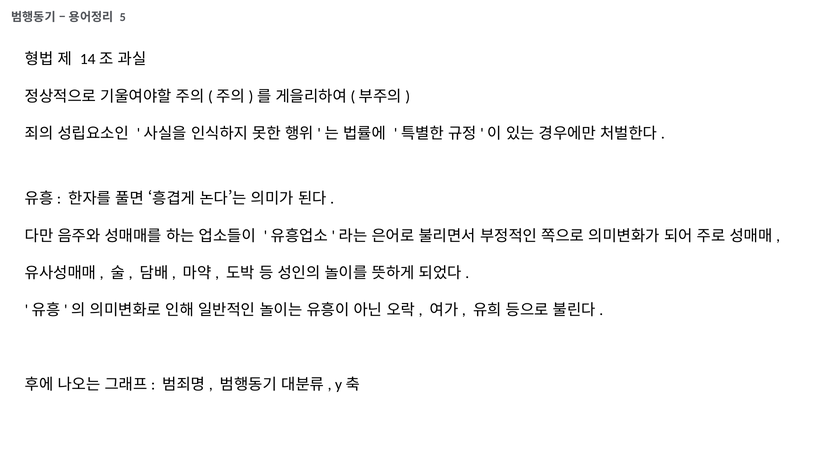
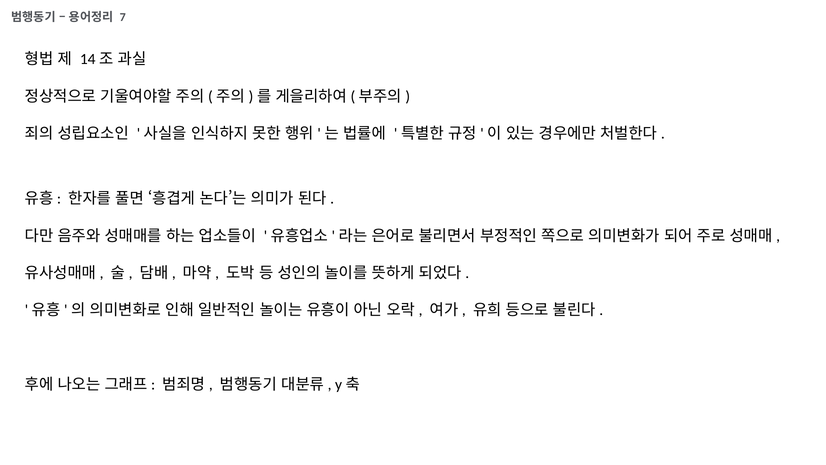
5: 5 -> 7 (123, 17)
